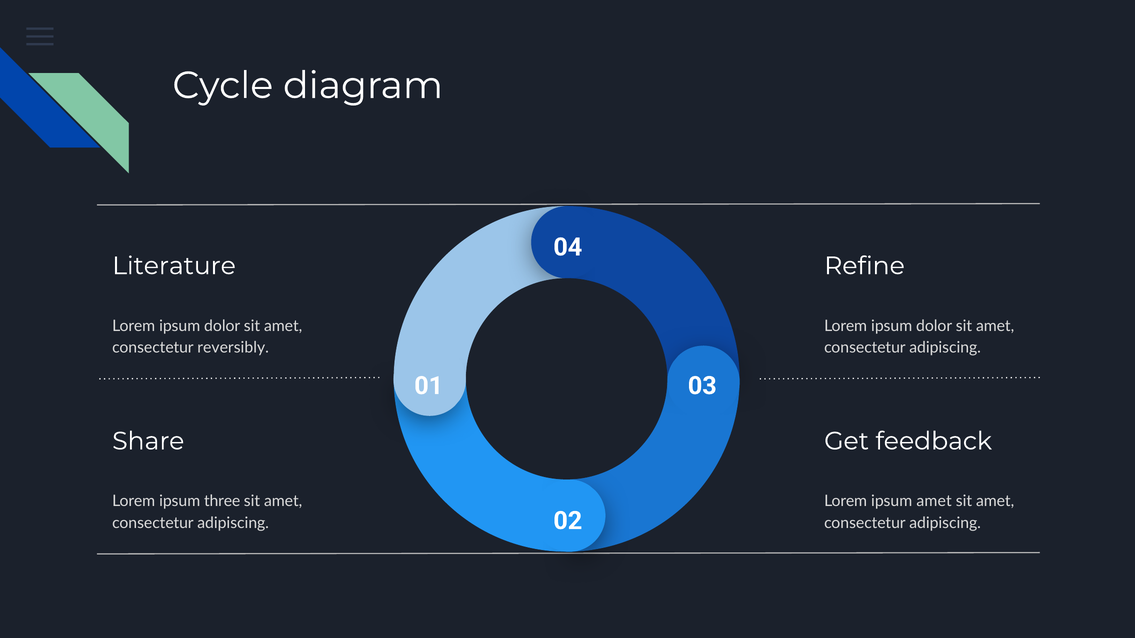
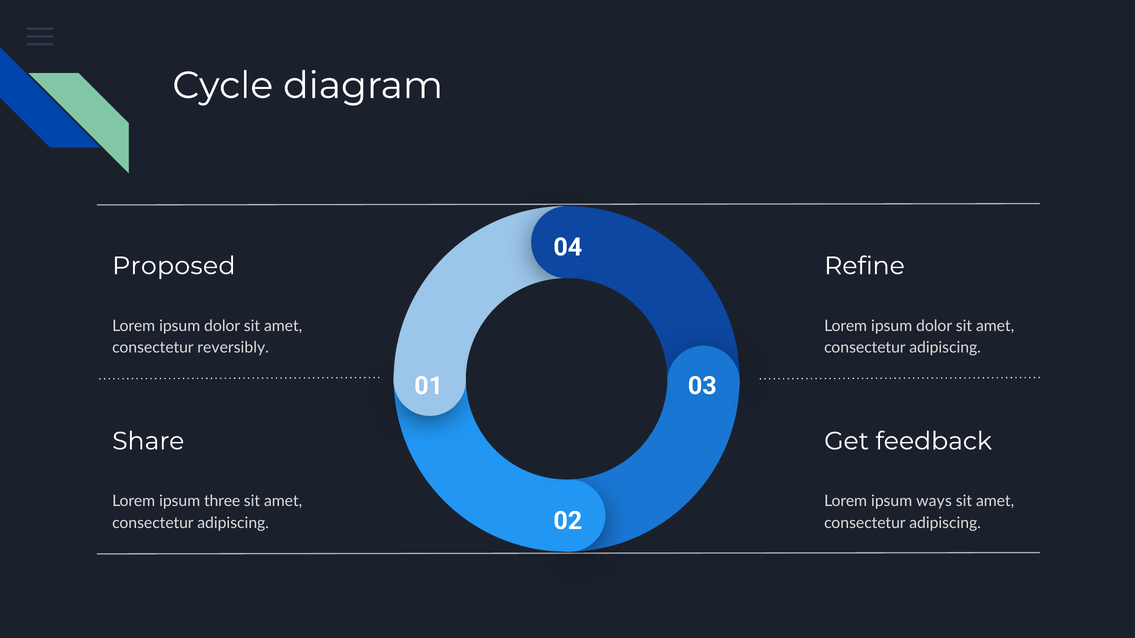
Literature: Literature -> Proposed (174, 266)
ipsum amet: amet -> ways (934, 502)
